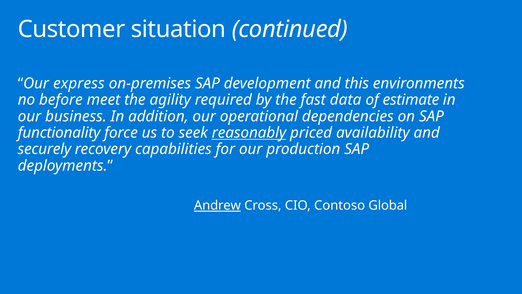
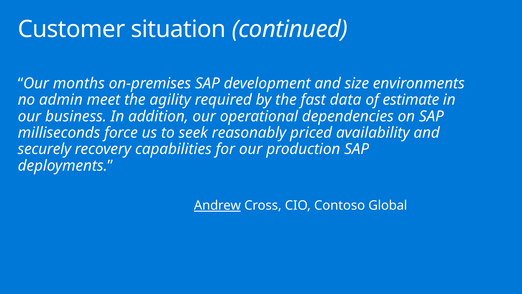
express: express -> months (79, 83)
this: this -> size (357, 83)
before: before -> admin (61, 100)
functionality: functionality -> milliseconds (59, 133)
reasonably underline: present -> none (249, 133)
